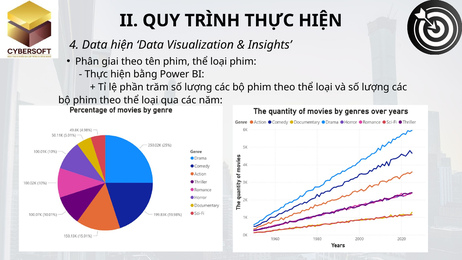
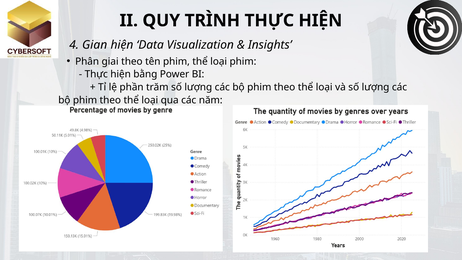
4 Data: Data -> Gian (95, 45)
